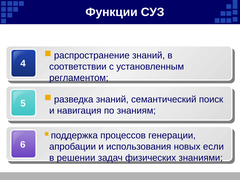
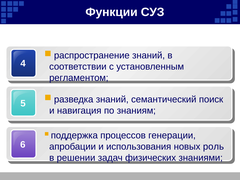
если: если -> роль (213, 147)
